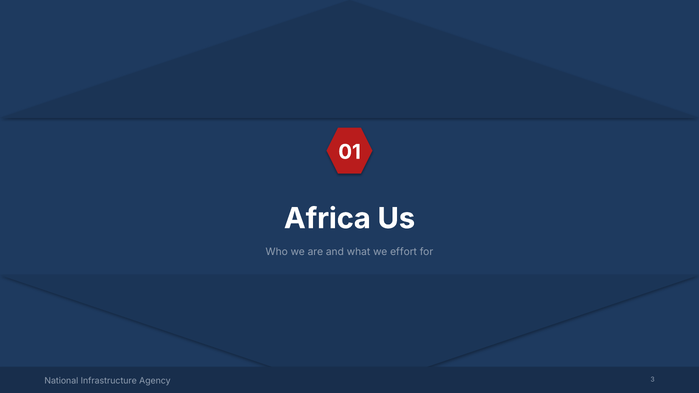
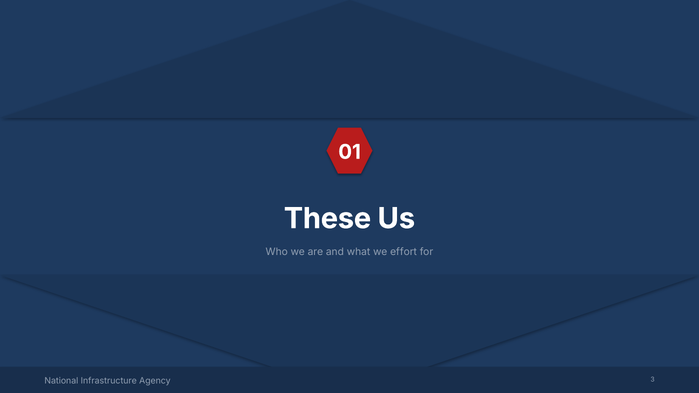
Africa: Africa -> These (327, 219)
